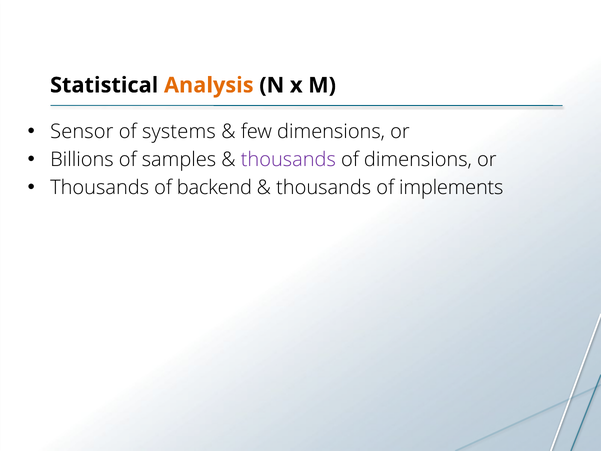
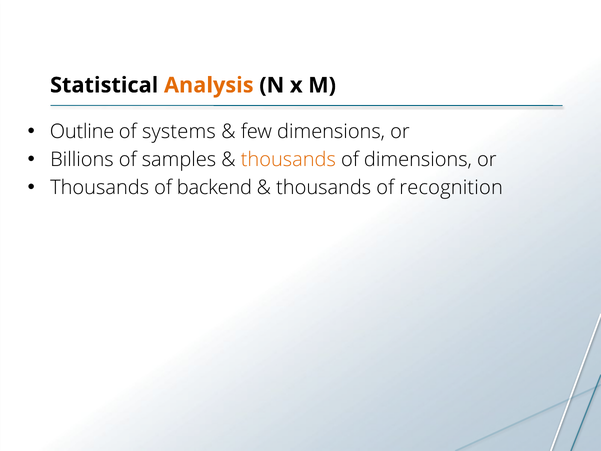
Sensor: Sensor -> Outline (82, 132)
thousands colour: purple -> orange (288, 160)
implements: implements -> recognition (451, 188)
